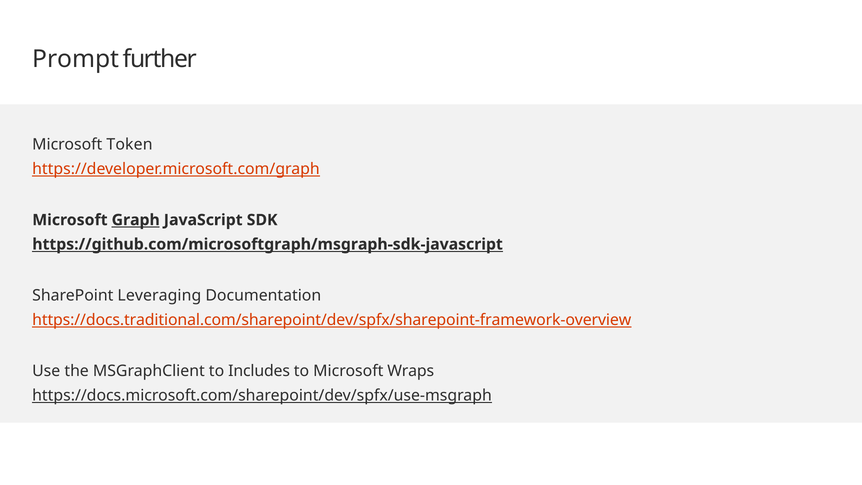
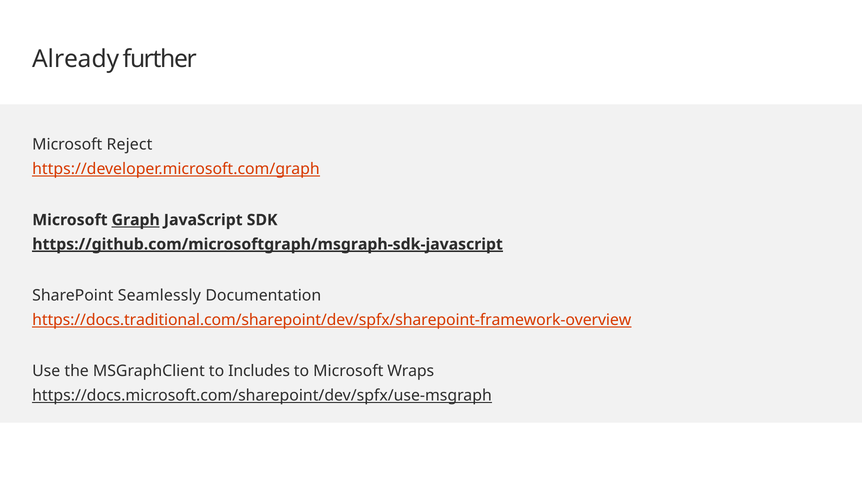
Prompt: Prompt -> Already (76, 59)
Token: Token -> Reject (129, 144)
https://github.com/microsoftgraph/msgraph-sdk-javascript underline: none -> present (268, 244)
Leveraging: Leveraging -> Seamlessly (159, 295)
